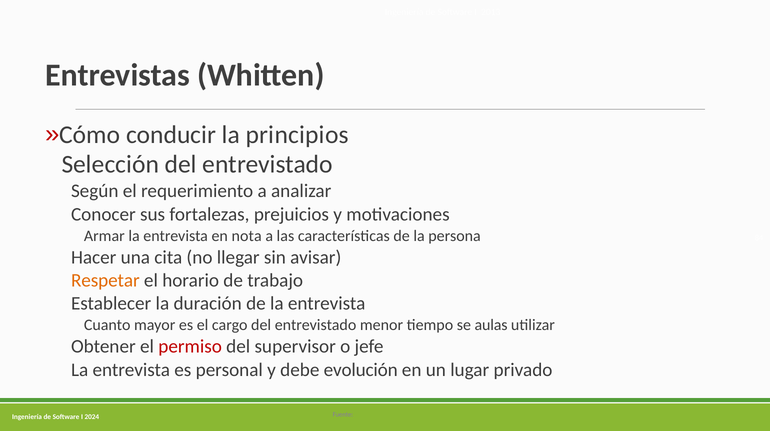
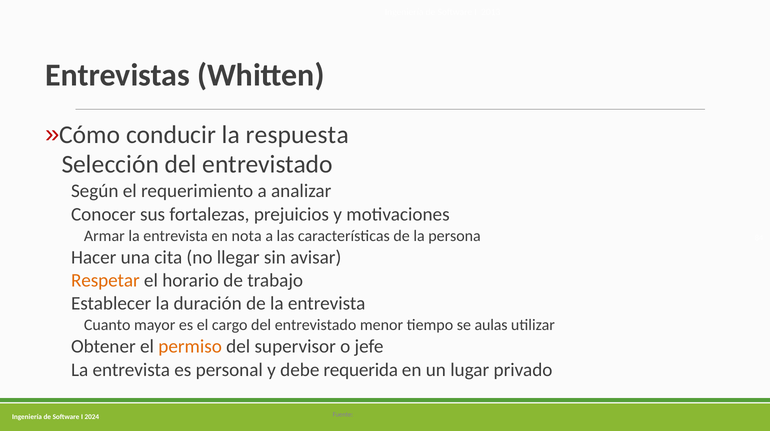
principios: principios -> respuesta (297, 135)
permiso colour: red -> orange (190, 347)
evolución: evolución -> requerida (361, 370)
